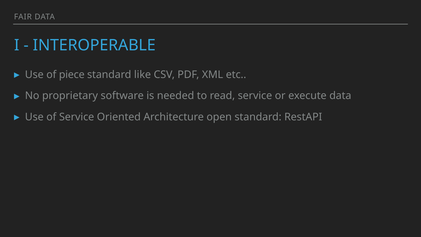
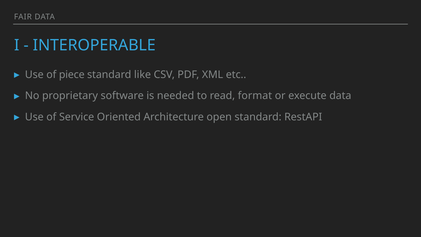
read service: service -> format (255, 96)
